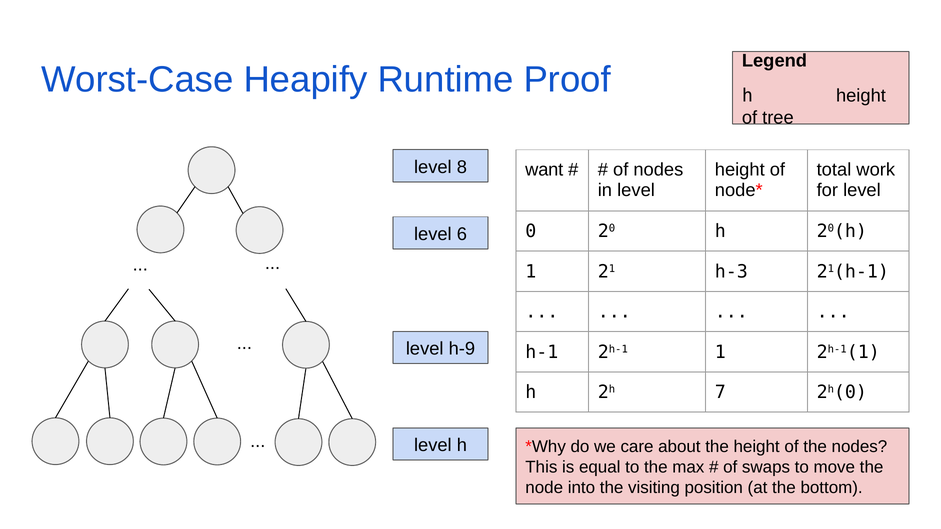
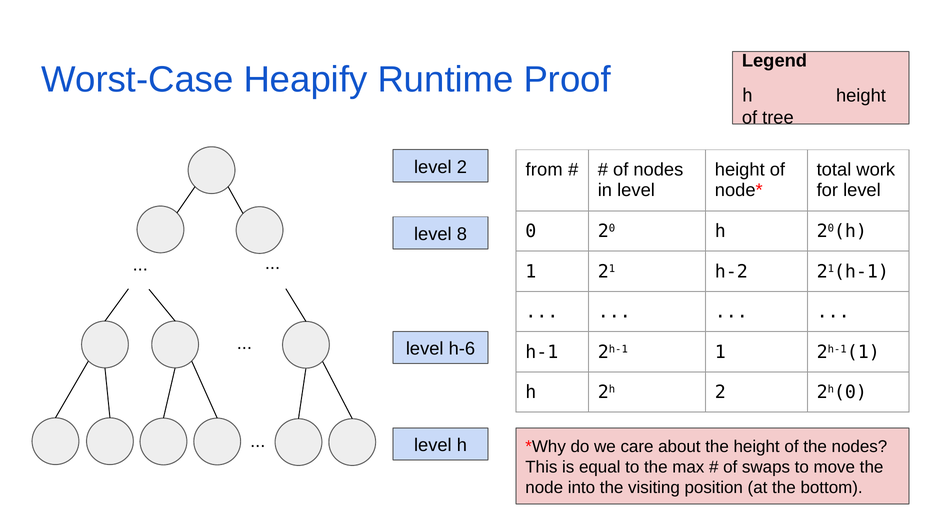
level 8: 8 -> 2 (462, 167)
want: want -> from (544, 170)
6: 6 -> 8 (462, 234)
h-3: h-3 -> h-2 (731, 272)
h-9: h-9 -> h-6 (462, 349)
2h 7: 7 -> 2 (720, 393)
